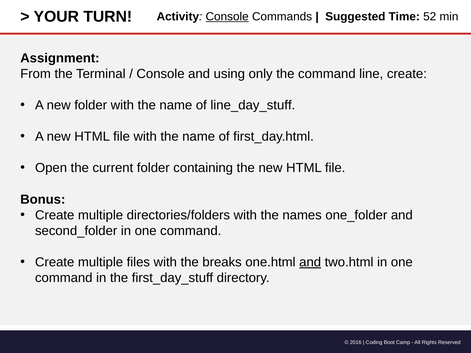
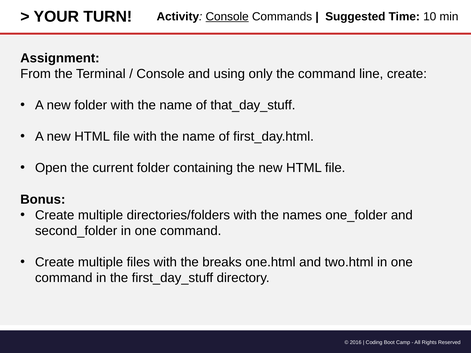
52: 52 -> 10 (430, 17)
line_day_stuff: line_day_stuff -> that_day_stuff (253, 105)
and underline: present -> none (310, 262)
